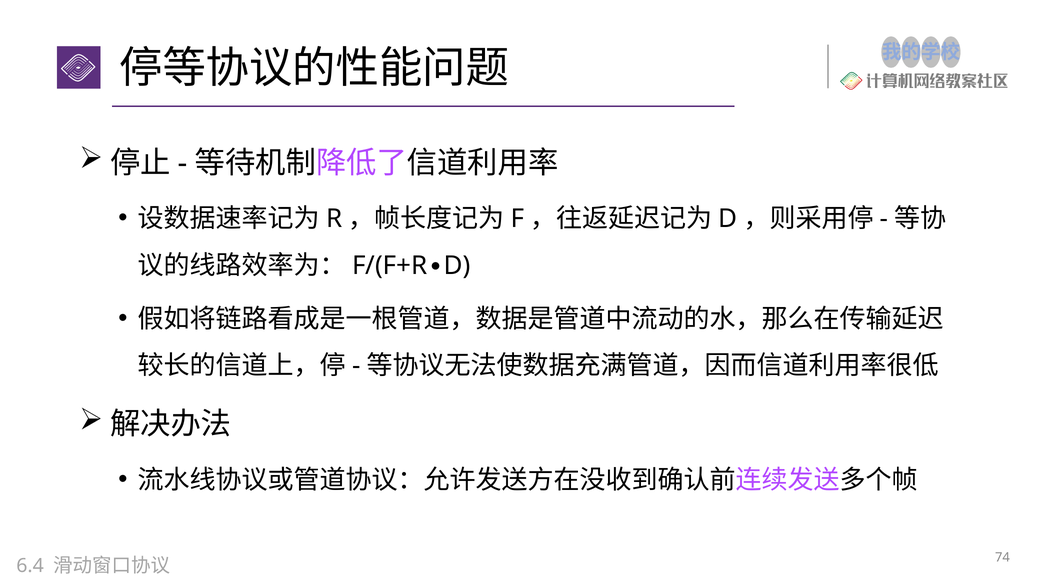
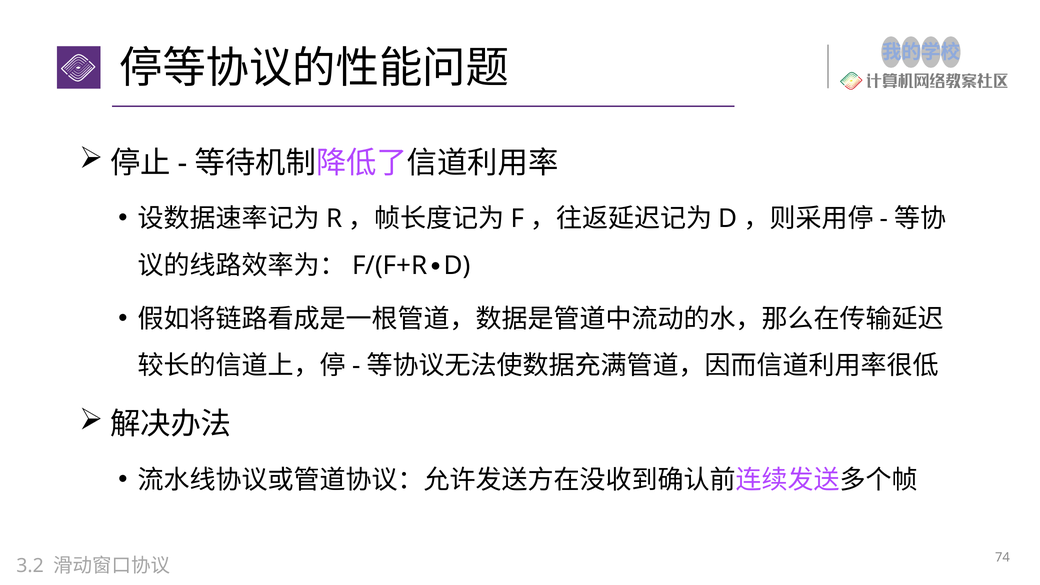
6.4: 6.4 -> 3.2 (30, 566)
